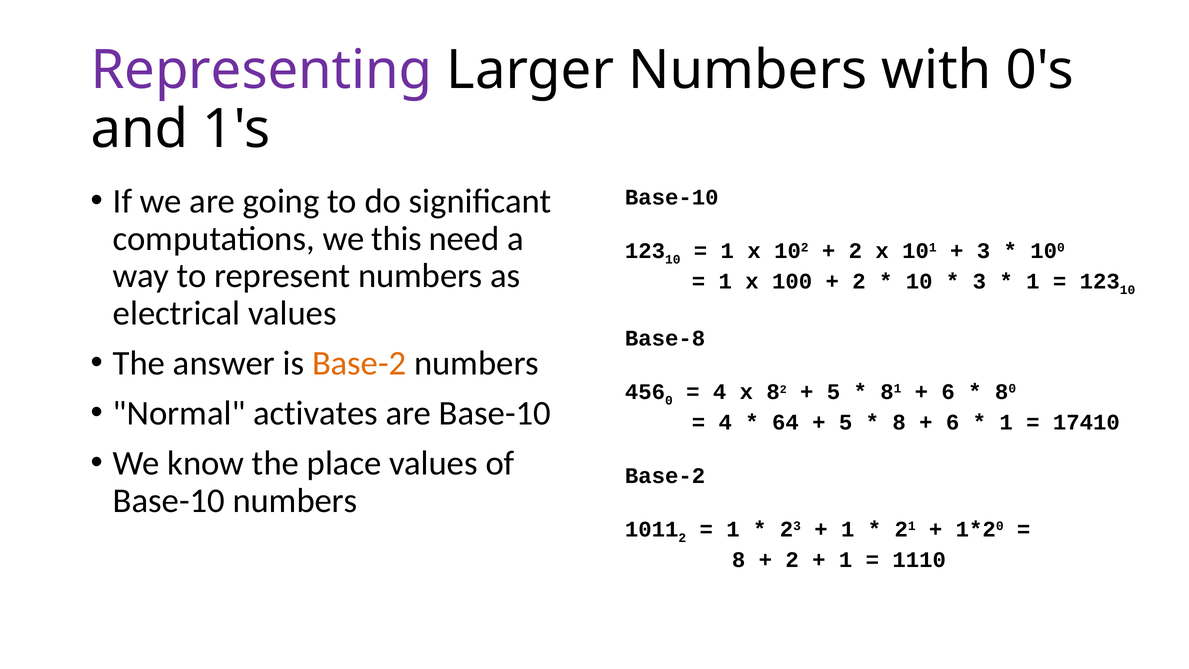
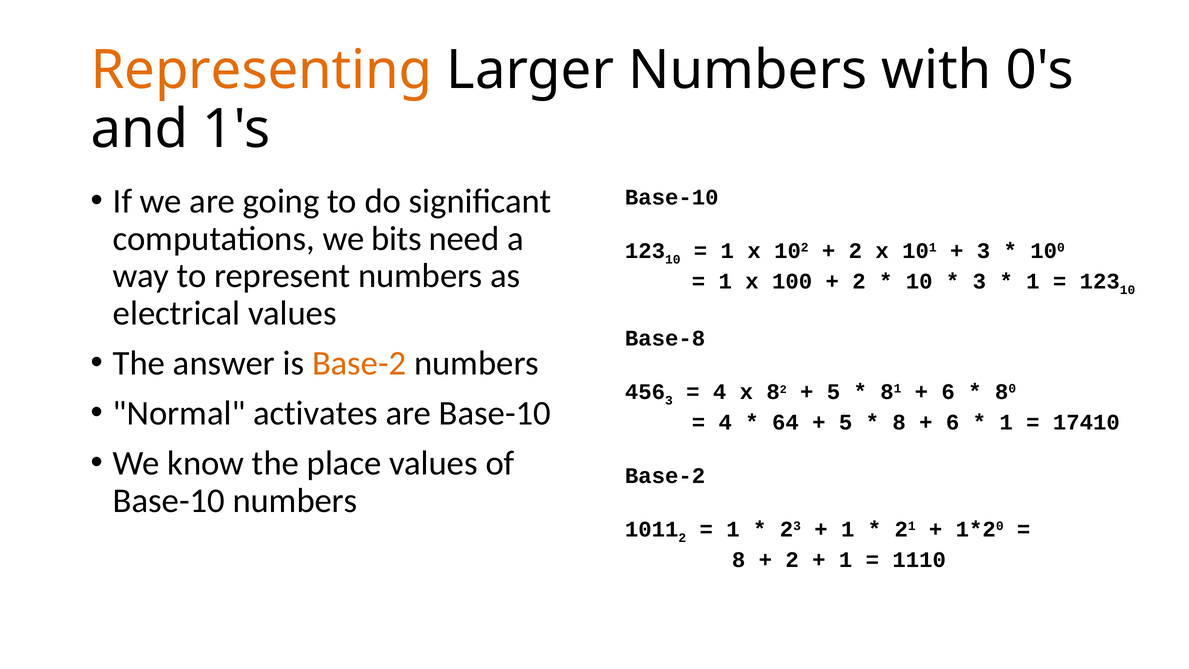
Representing colour: purple -> orange (261, 70)
this: this -> bits (397, 238)
0: 0 -> 3 (669, 401)
